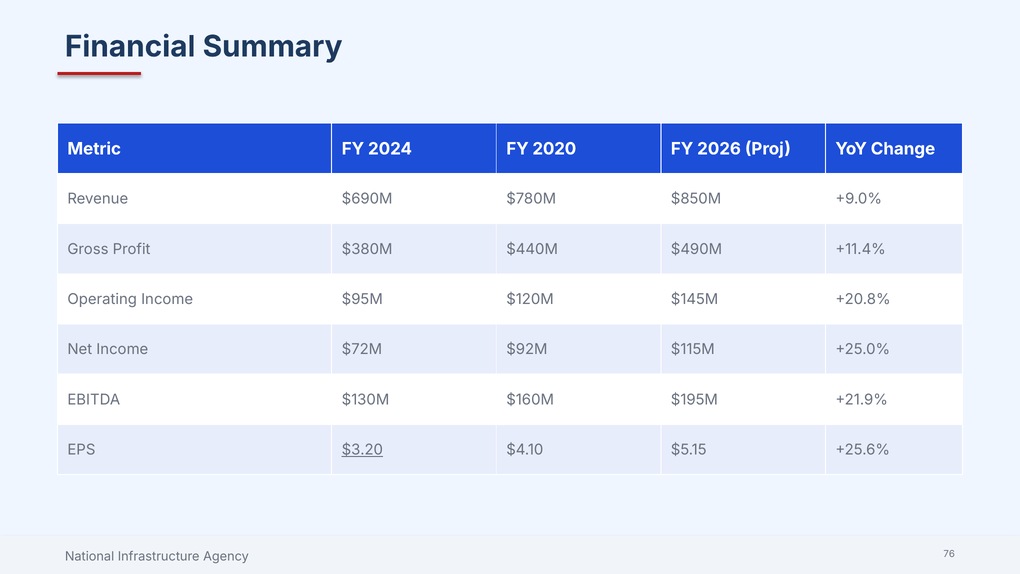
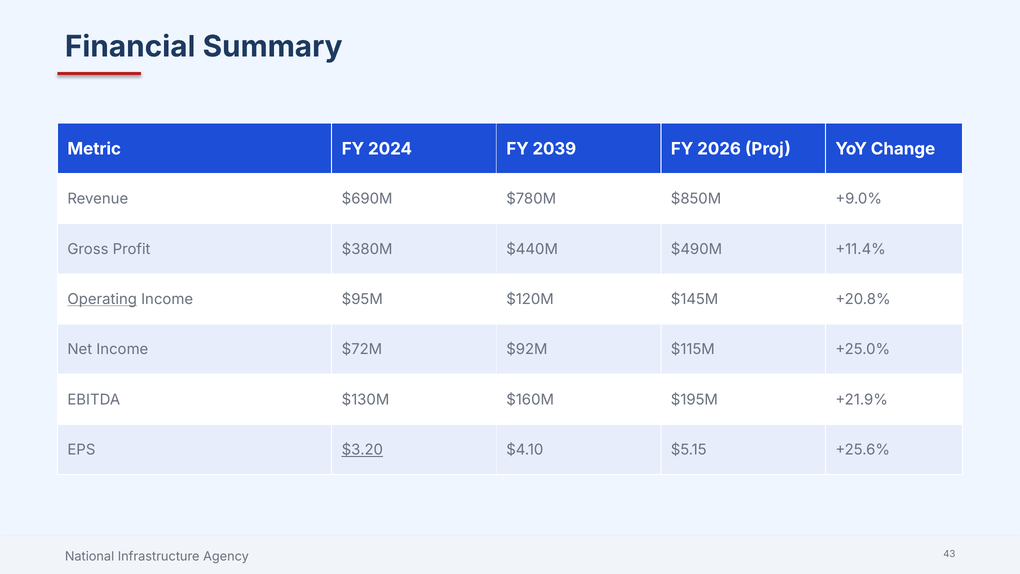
2020: 2020 -> 2039 (554, 149)
Operating underline: none -> present (102, 299)
76: 76 -> 43 (949, 554)
